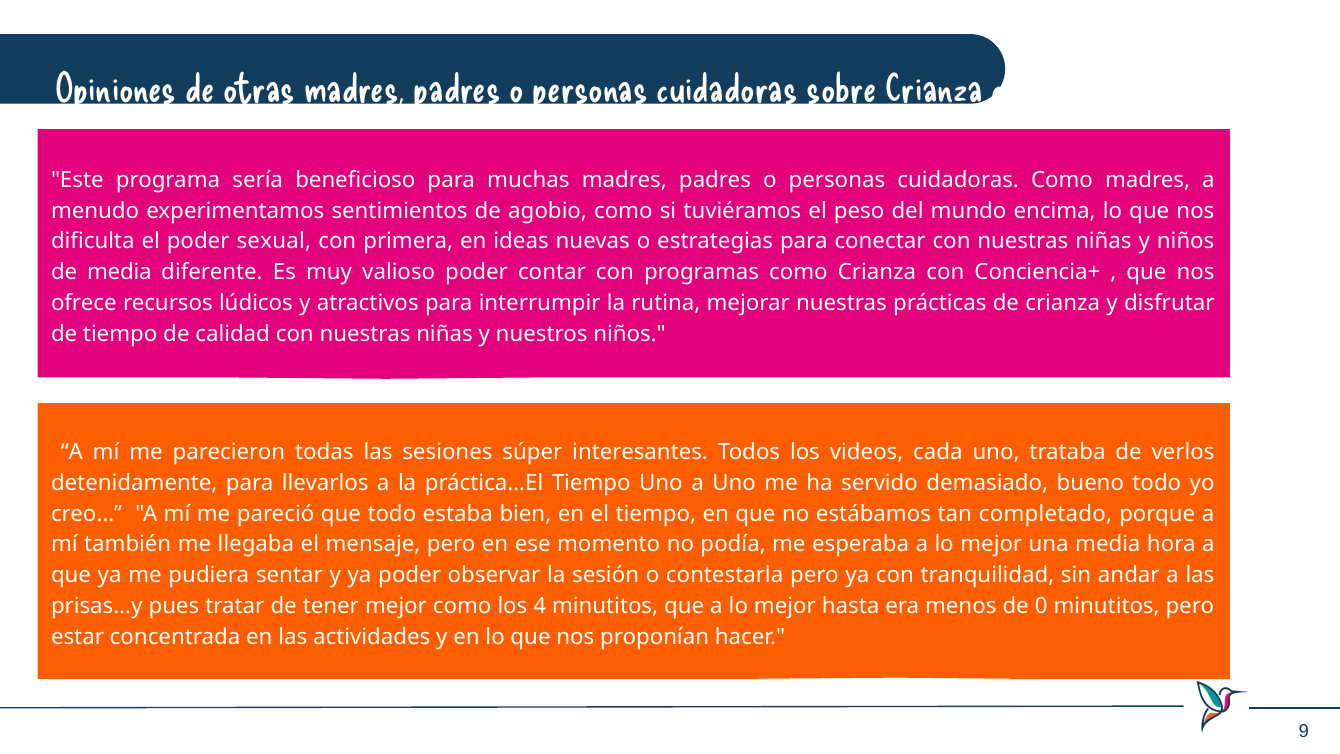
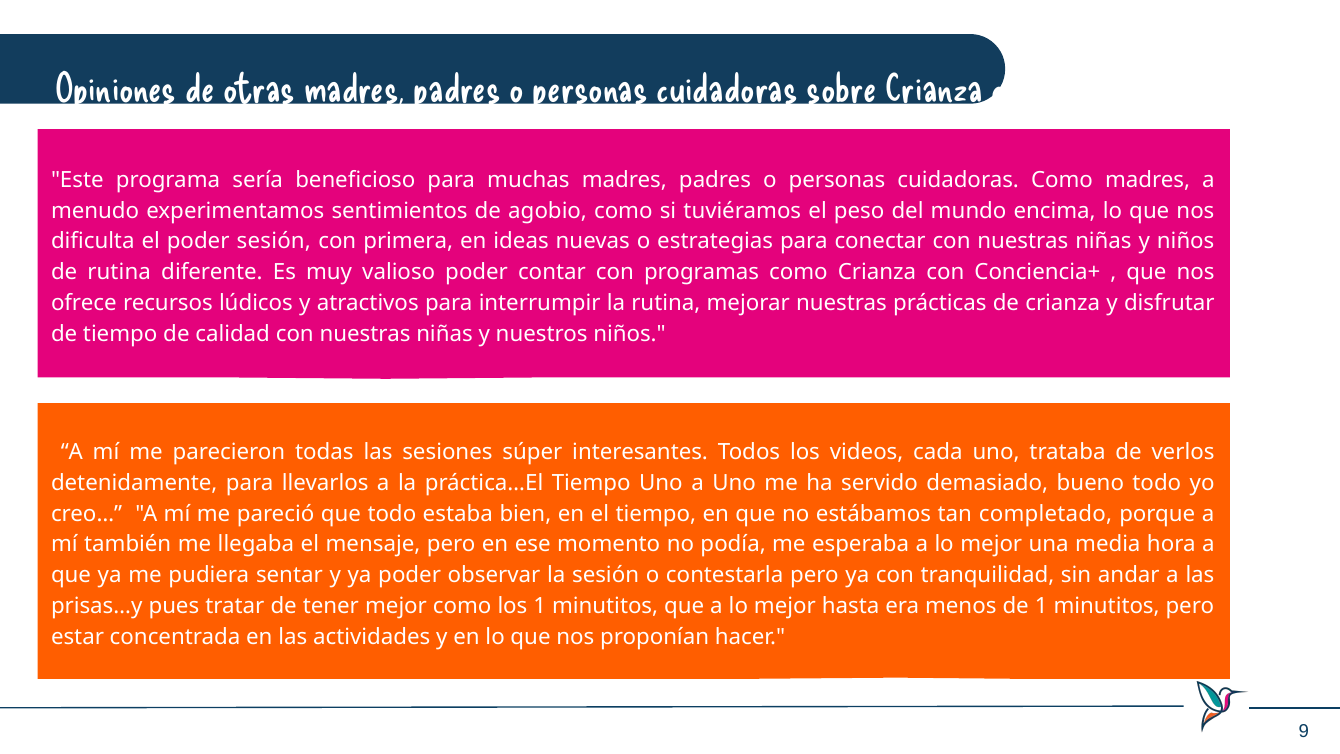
poder sexual: sexual -> sesión (274, 241)
de media: media -> rutina (119, 272)
los 4: 4 -> 1 (540, 606)
de 0: 0 -> 1 (1041, 606)
